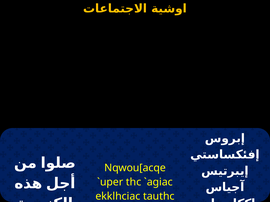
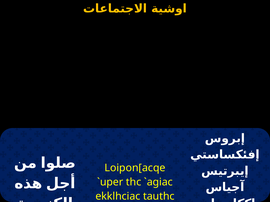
Nqwou[acqe: Nqwou[acqe -> Loipon[acqe (135, 168)
